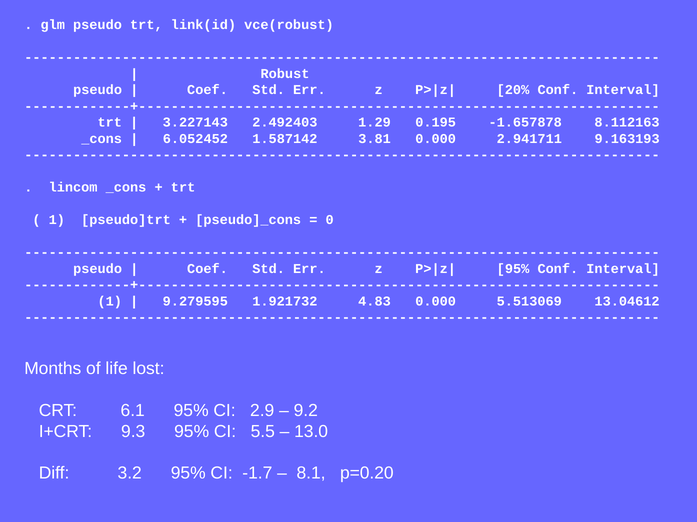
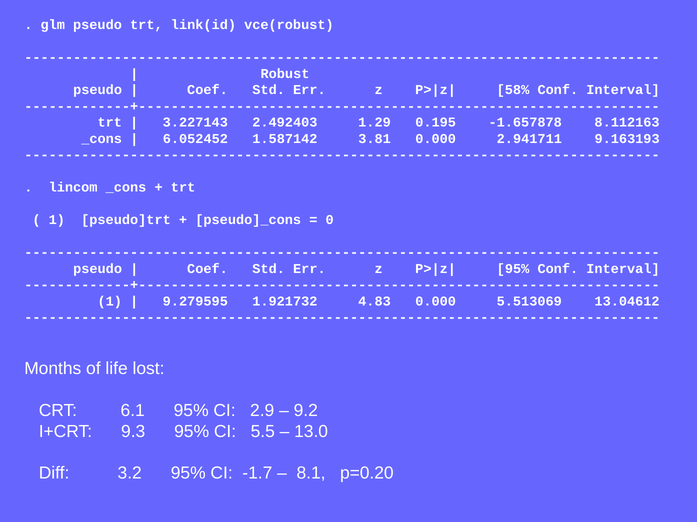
20%: 20% -> 58% (513, 90)
